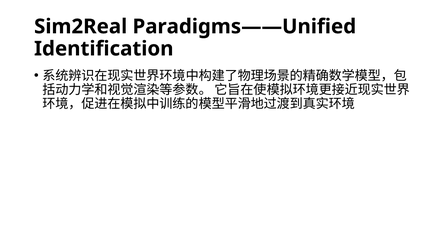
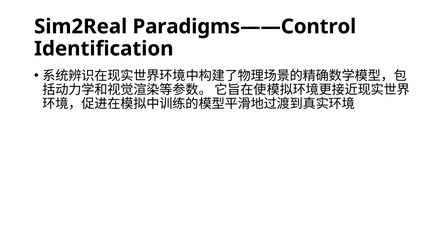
Paradigms——Unified: Paradigms——Unified -> Paradigms——Control (244, 26)
